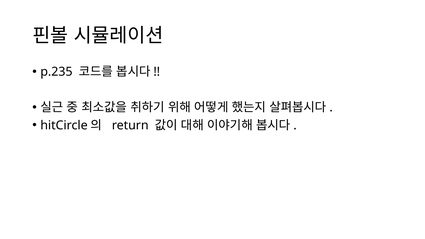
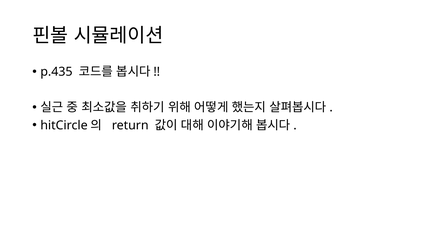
p.235: p.235 -> p.435 (56, 72)
